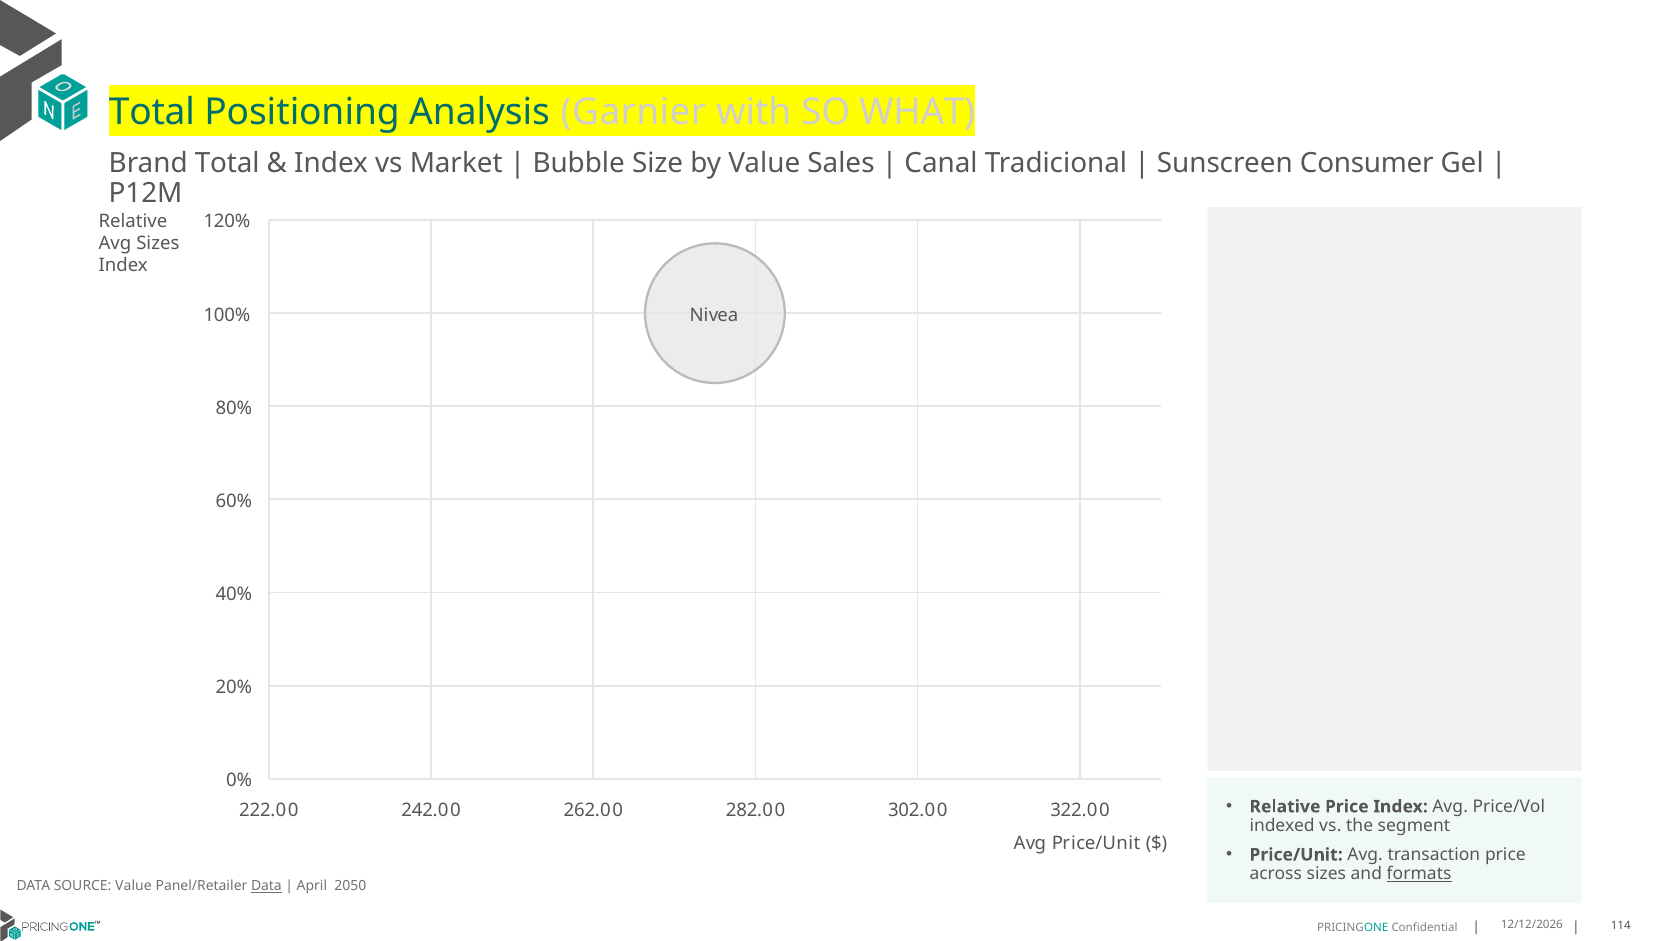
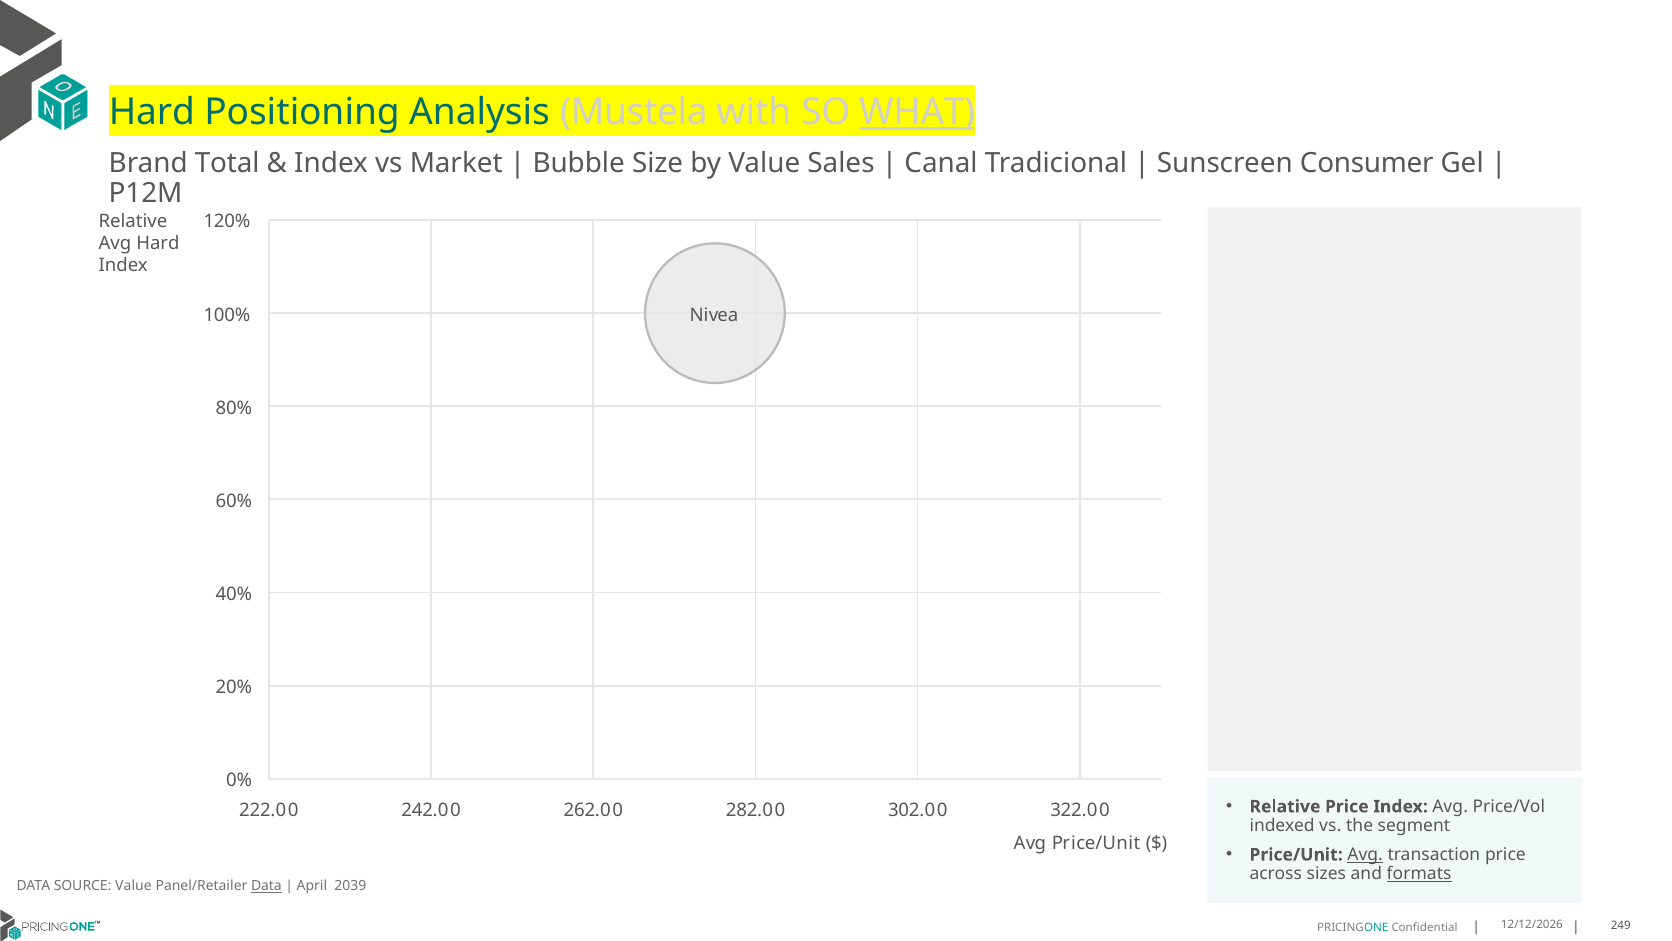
Total: Total -> Hard (152, 112)
Garnier: Garnier -> Mustela (634, 112)
WHAT underline: none -> present (917, 112)
Avg Sizes: Sizes -> Hard (158, 243)
Avg underline: none -> present (1365, 854)
2050: 2050 -> 2039 (350, 886)
114: 114 -> 249 (1621, 925)
